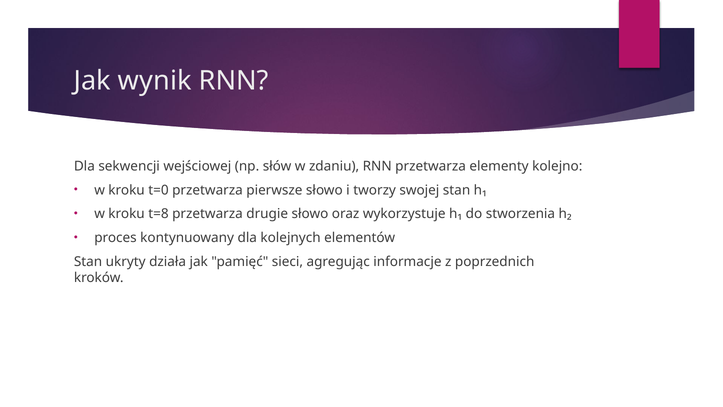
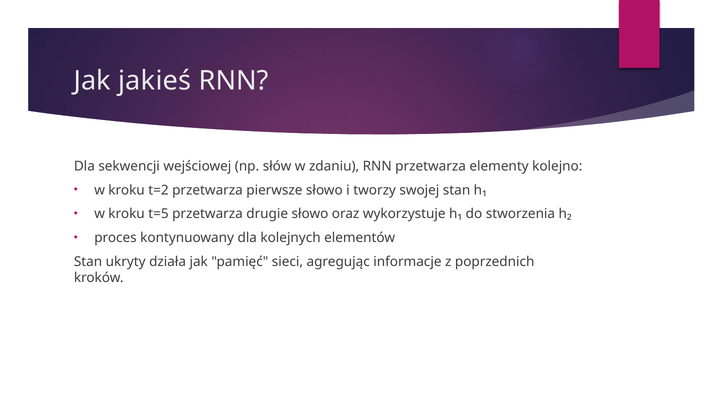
wynik: wynik -> jakieś (155, 81)
t=0: t=0 -> t=2 (158, 190)
t=8: t=8 -> t=5 (158, 214)
